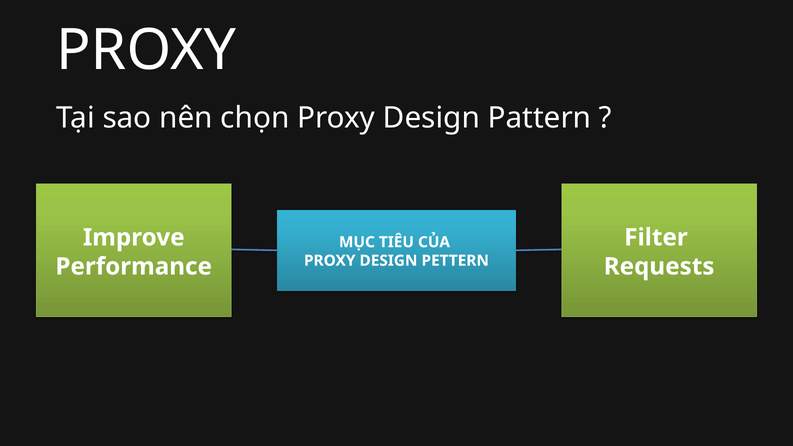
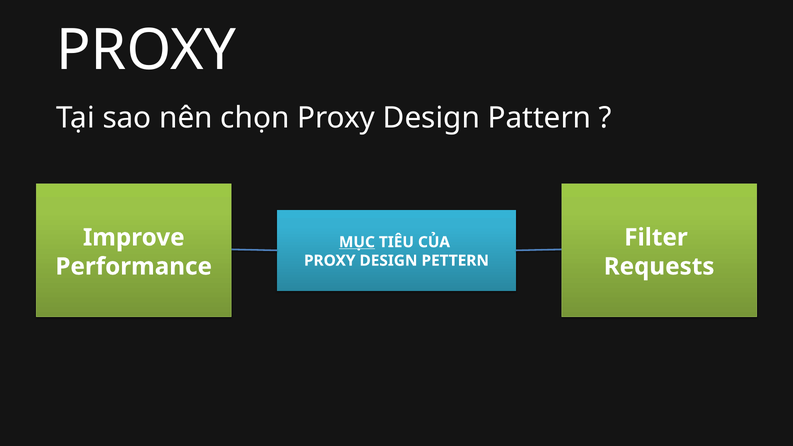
MỤC underline: none -> present (357, 242)
